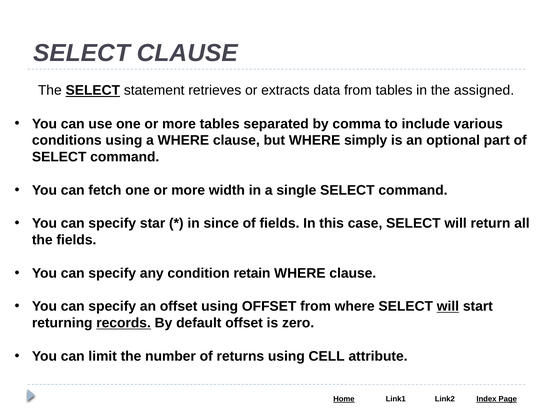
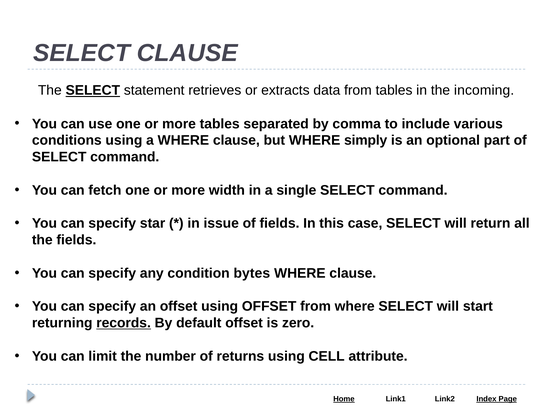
assigned: assigned -> incoming (484, 90)
since: since -> issue (221, 223)
retain: retain -> bytes (252, 273)
will underline: present -> none (448, 306)
